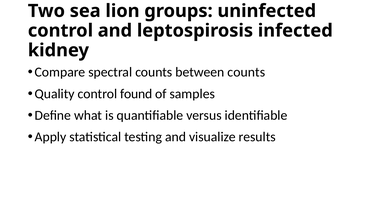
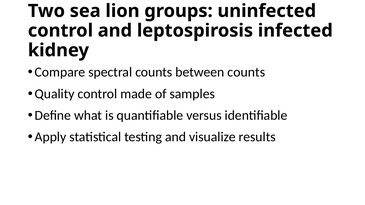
found: found -> made (136, 94)
